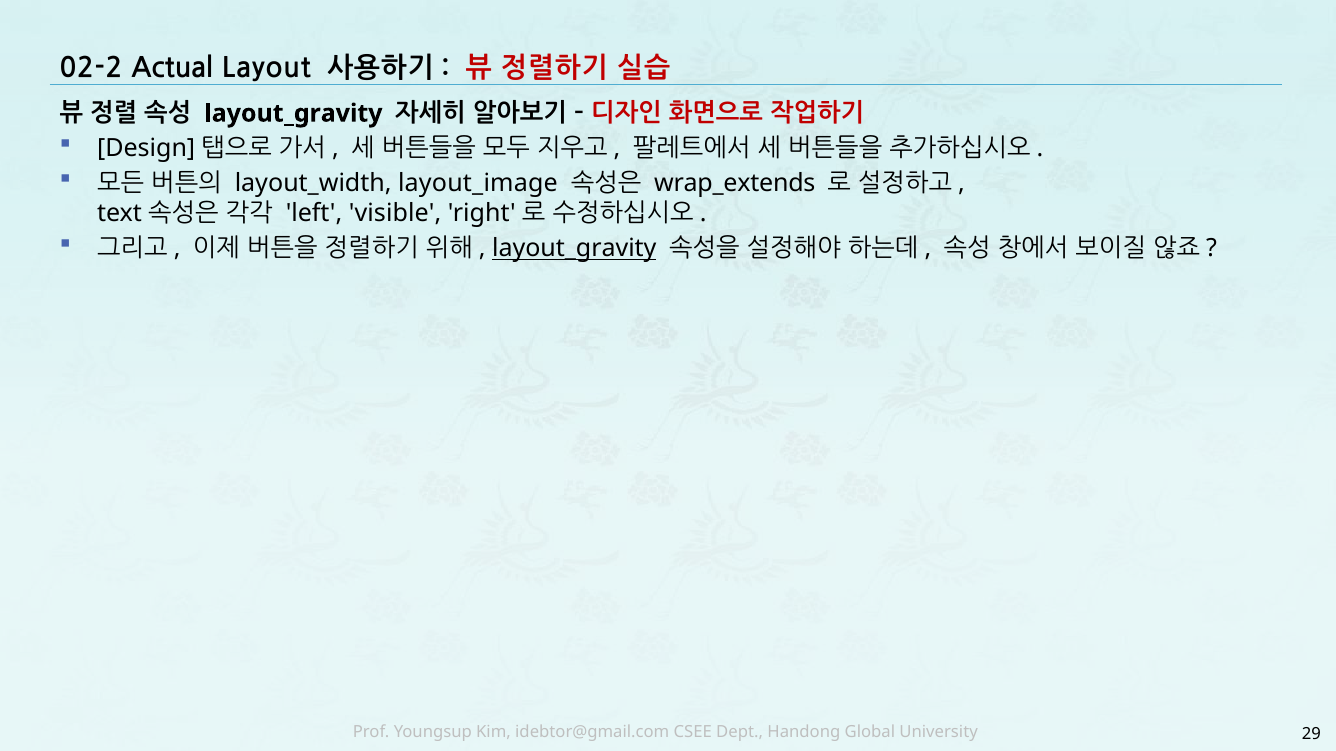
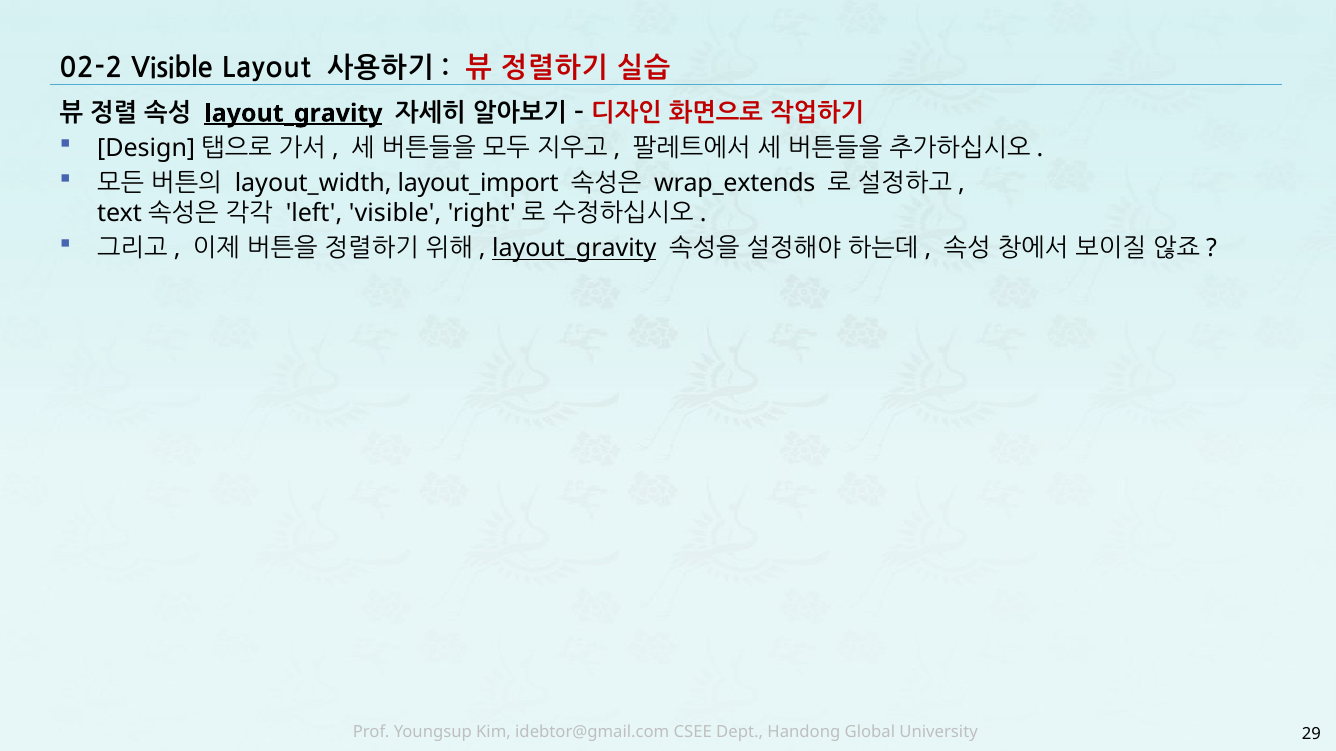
02-2 Actual: Actual -> Visible (172, 69)
layout_gravity underline: none -> present (293, 113)
layout_image: layout_image -> layout_import (478, 184)
